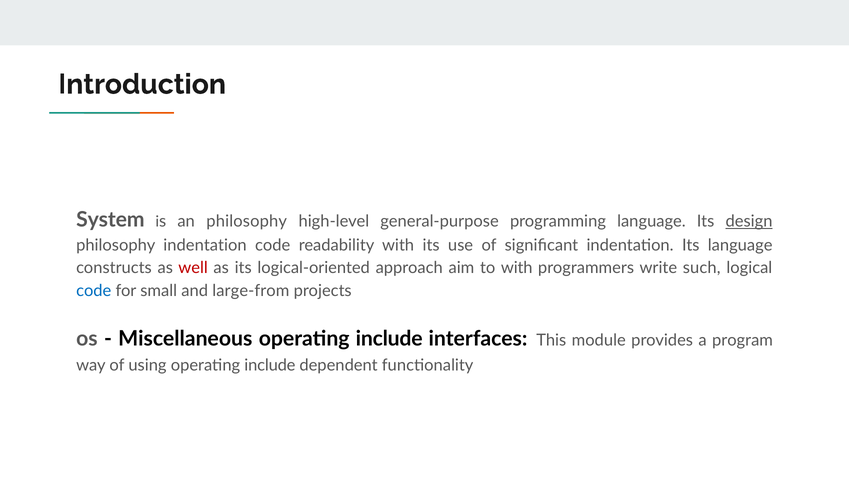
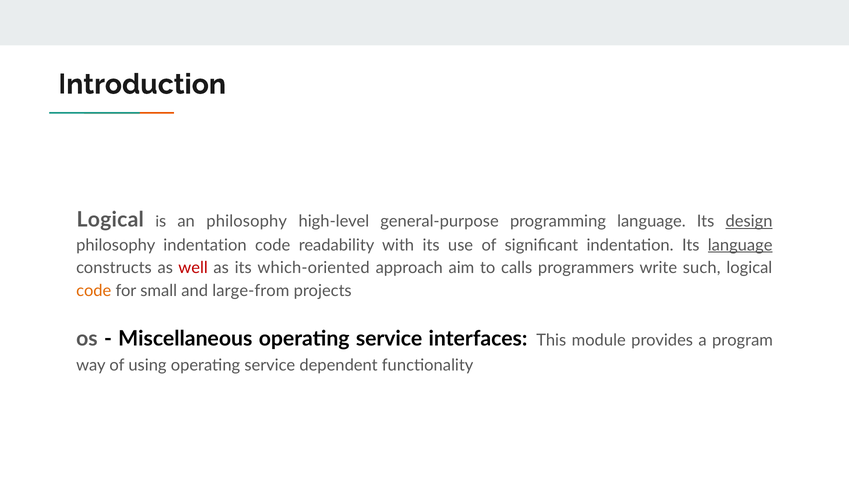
System: System -> Logical (110, 220)
language underline: none -> present (740, 245)
logical-oriented: logical-oriented -> which-oriented (314, 268)
to with: with -> calls (517, 268)
code colour: blue -> orange (94, 291)
Miscellaneous operating include: include -> service (389, 338)
using operating include: include -> service (270, 365)
